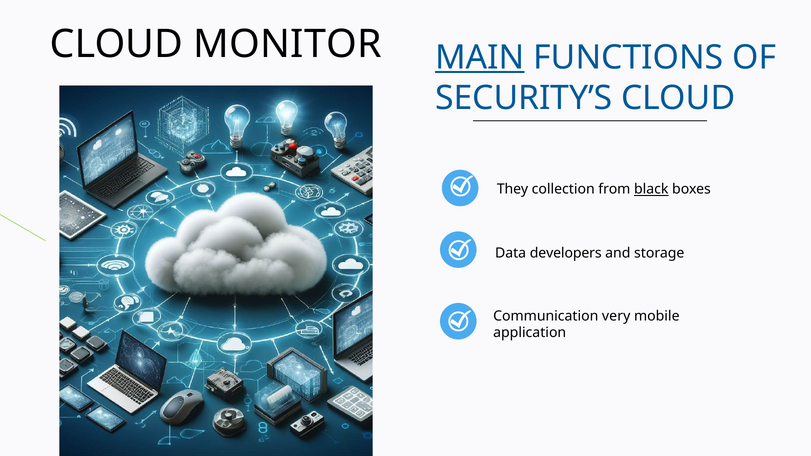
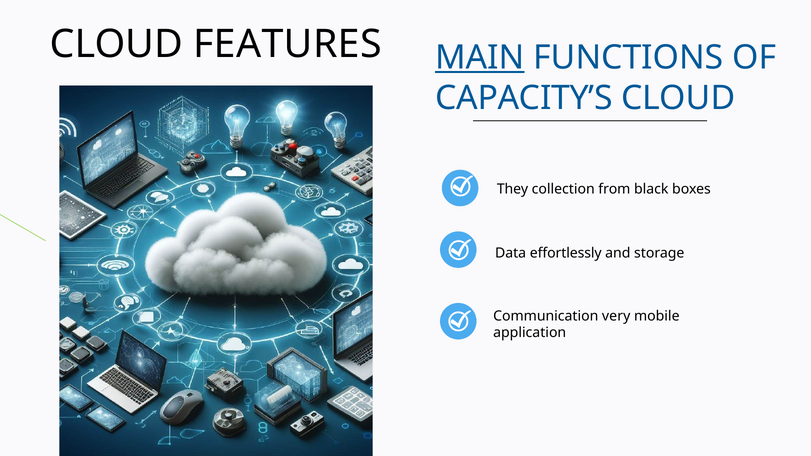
MONITOR: MONITOR -> FEATURES (287, 44)
SECURITY’S: SECURITY’S -> CAPACITY’S (524, 98)
black underline: present -> none (651, 189)
developers: developers -> effortlessly (566, 253)
